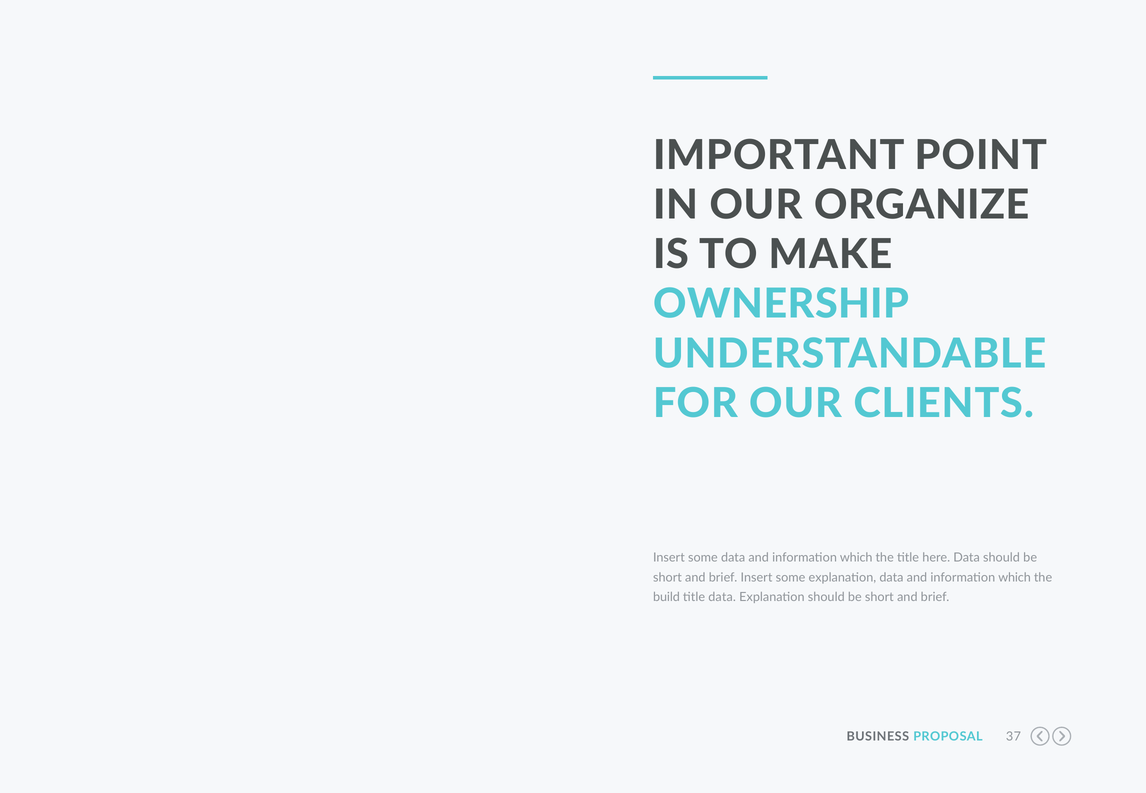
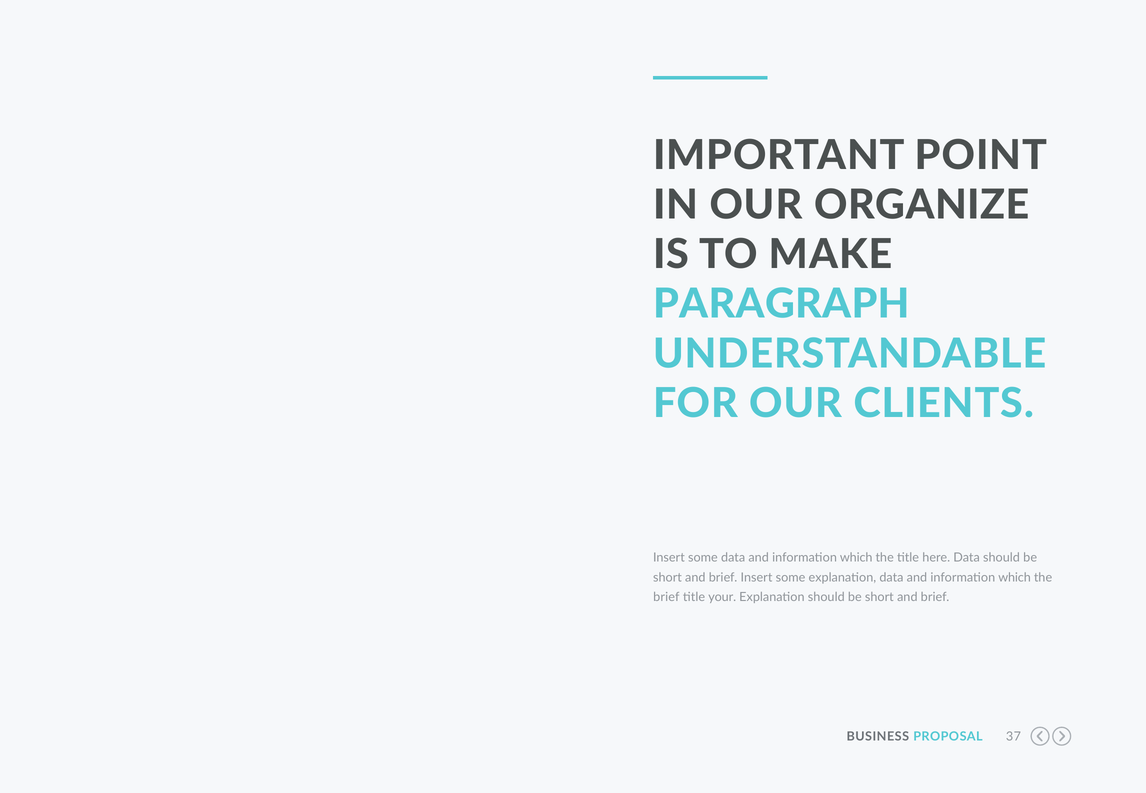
OWNERSHIP: OWNERSHIP -> PARAGRAPH (781, 305)
build: build -> brief (666, 597)
title data: data -> your (722, 597)
